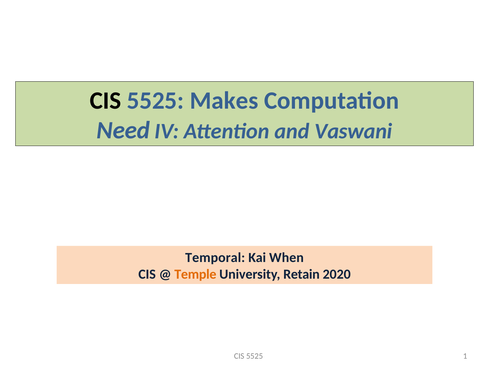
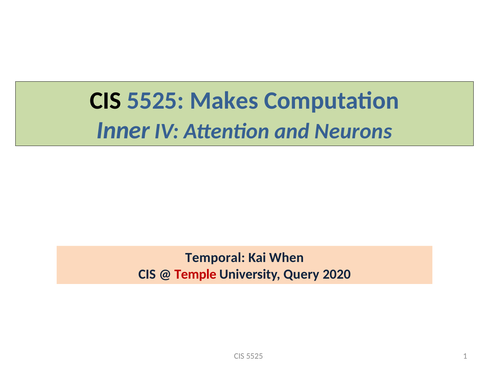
Need: Need -> Inner (123, 130)
Vaswani: Vaswani -> Neurons (353, 131)
Temple colour: orange -> red (195, 274)
Retain: Retain -> Query (301, 274)
